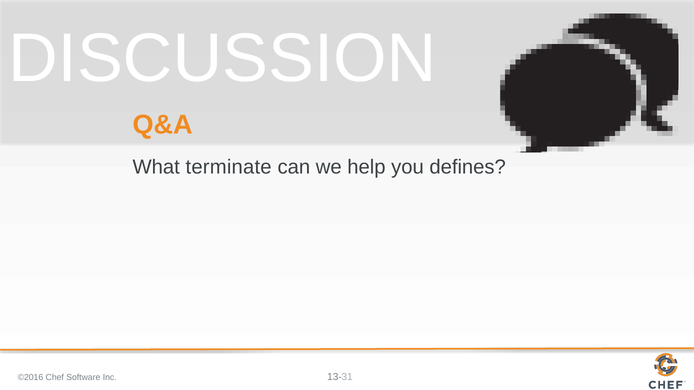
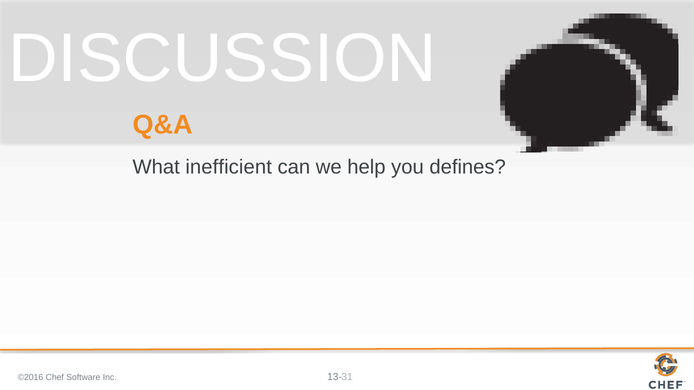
terminate: terminate -> inefficient (229, 167)
